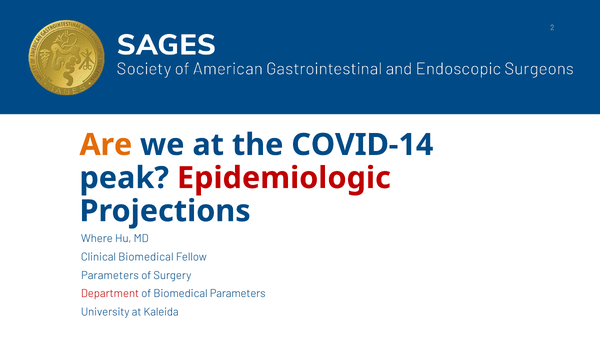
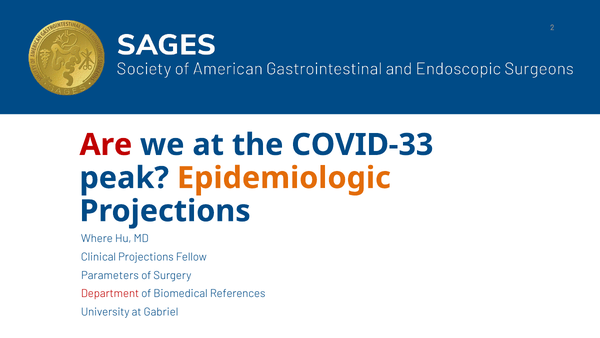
Are colour: orange -> red (106, 145)
COVID-14: COVID-14 -> COVID-33 (362, 145)
Epidemiologic colour: red -> orange (284, 178)
Clinical Biomedical: Biomedical -> Projections (146, 256)
Biomedical Parameters: Parameters -> References (238, 293)
Kaleida: Kaleida -> Gabriel (161, 312)
